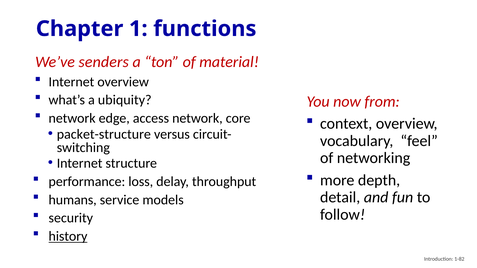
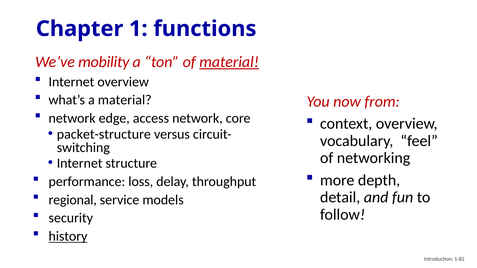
senders: senders -> mobility (104, 62)
material underline: none -> present (229, 62)
a ubiquity: ubiquity -> material (125, 100)
humans: humans -> regional (73, 200)
